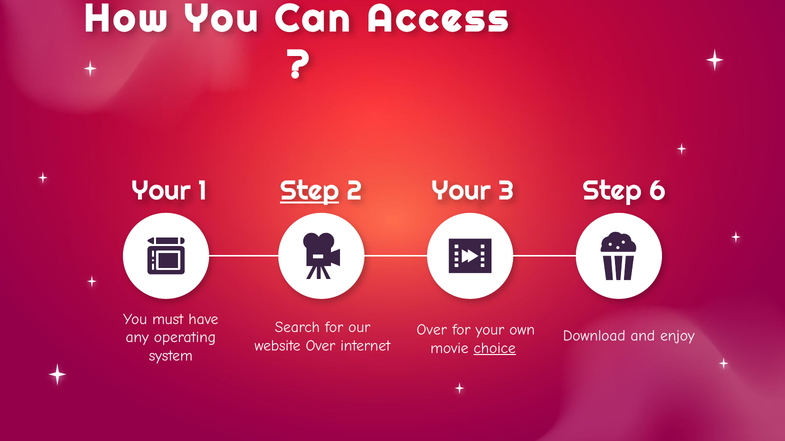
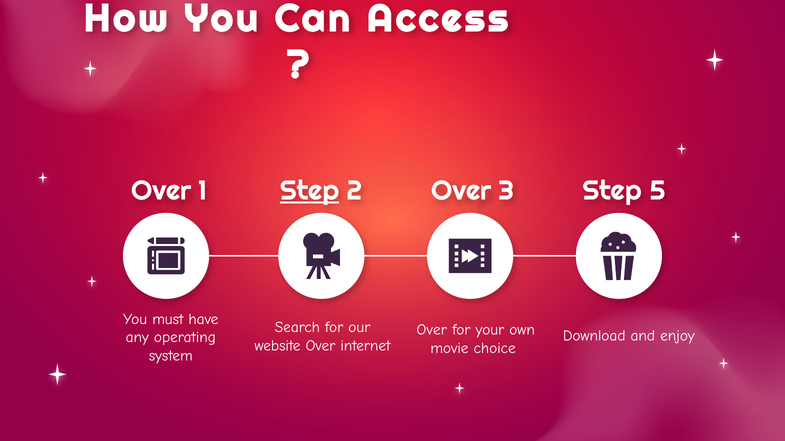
Your: Your -> Over (161, 191)
1 Your: Your -> Over (461, 191)
6: 6 -> 5 (658, 191)
choice underline: present -> none (495, 348)
